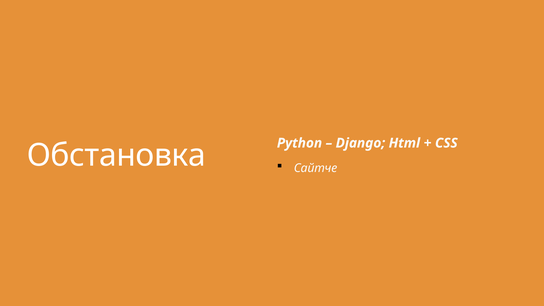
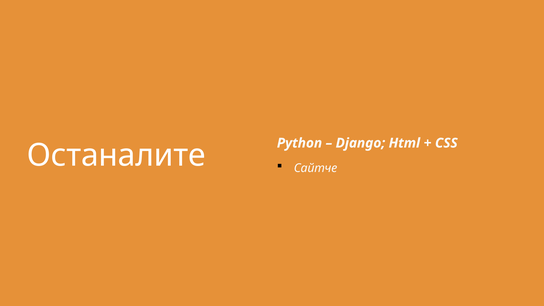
Обстановка: Обстановка -> Останалите (116, 155)
